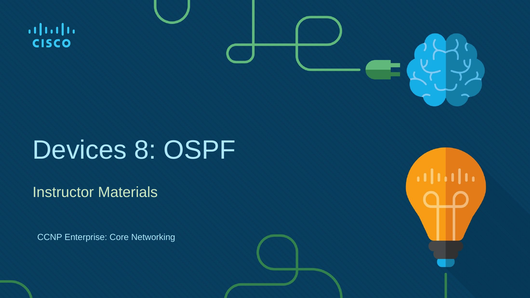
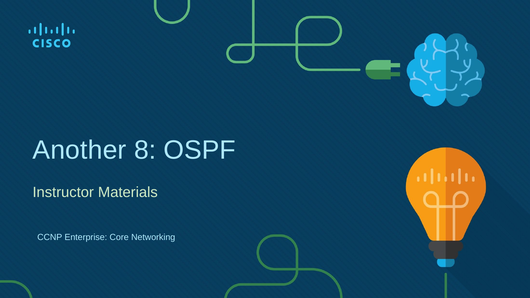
Devices: Devices -> Another (79, 150)
